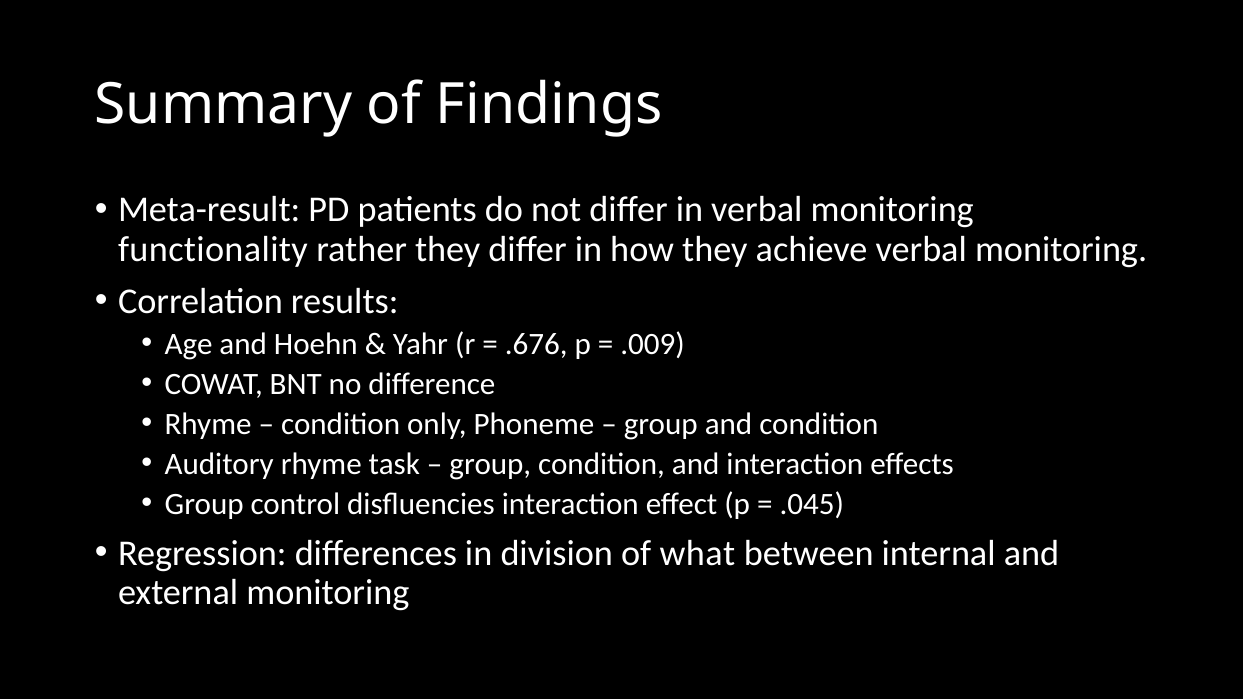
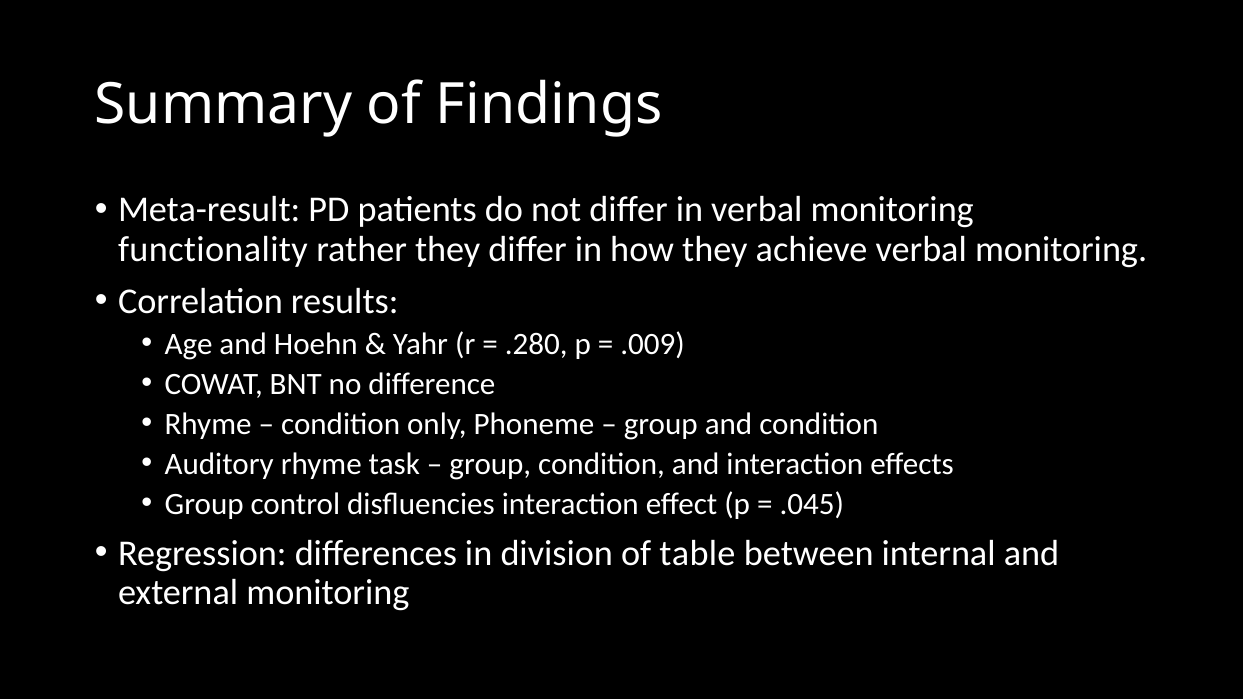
.676: .676 -> .280 (536, 344)
what: what -> table (697, 553)
